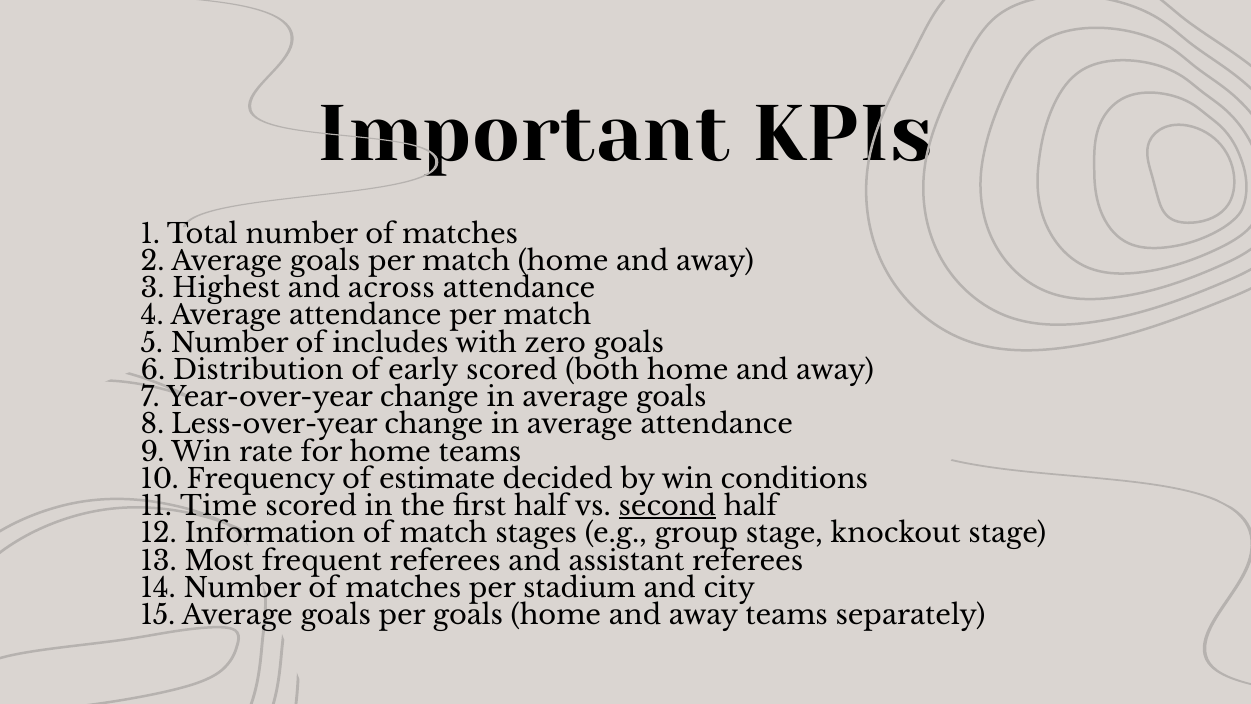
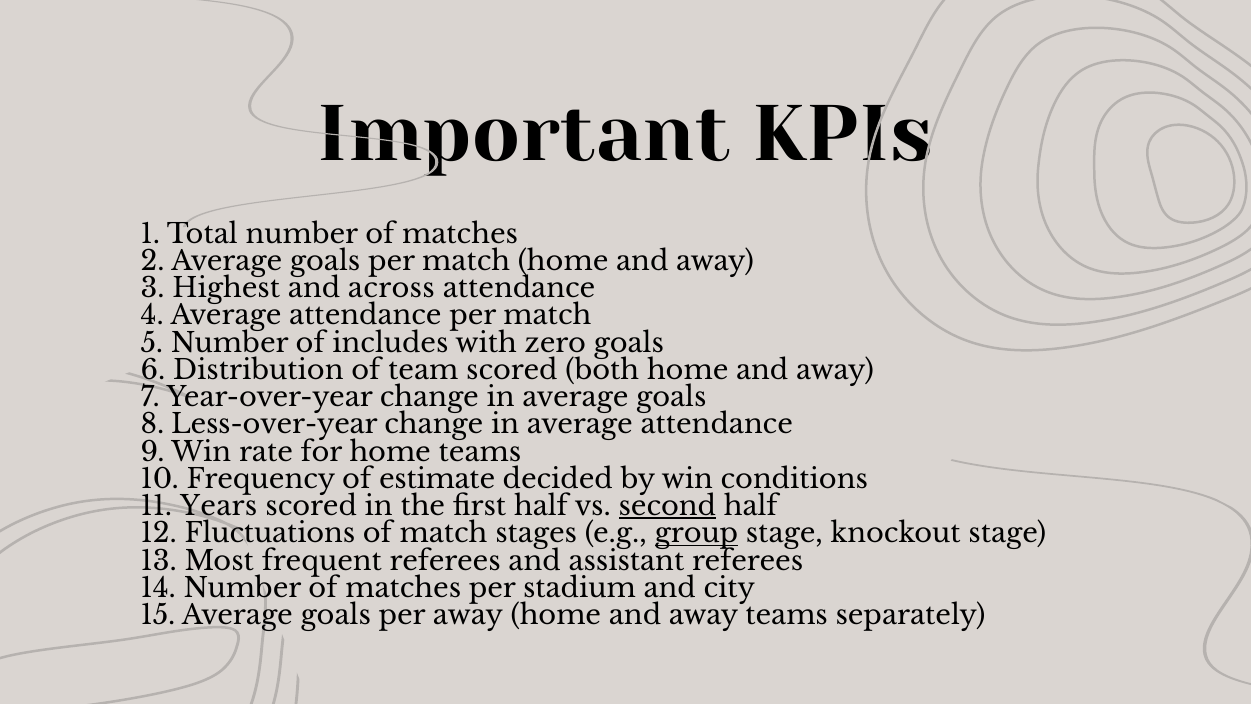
early: early -> team (423, 370)
Time: Time -> Years (219, 506)
Information: Information -> Fluctuations (270, 534)
group underline: none -> present (696, 534)
per goals: goals -> away (468, 615)
